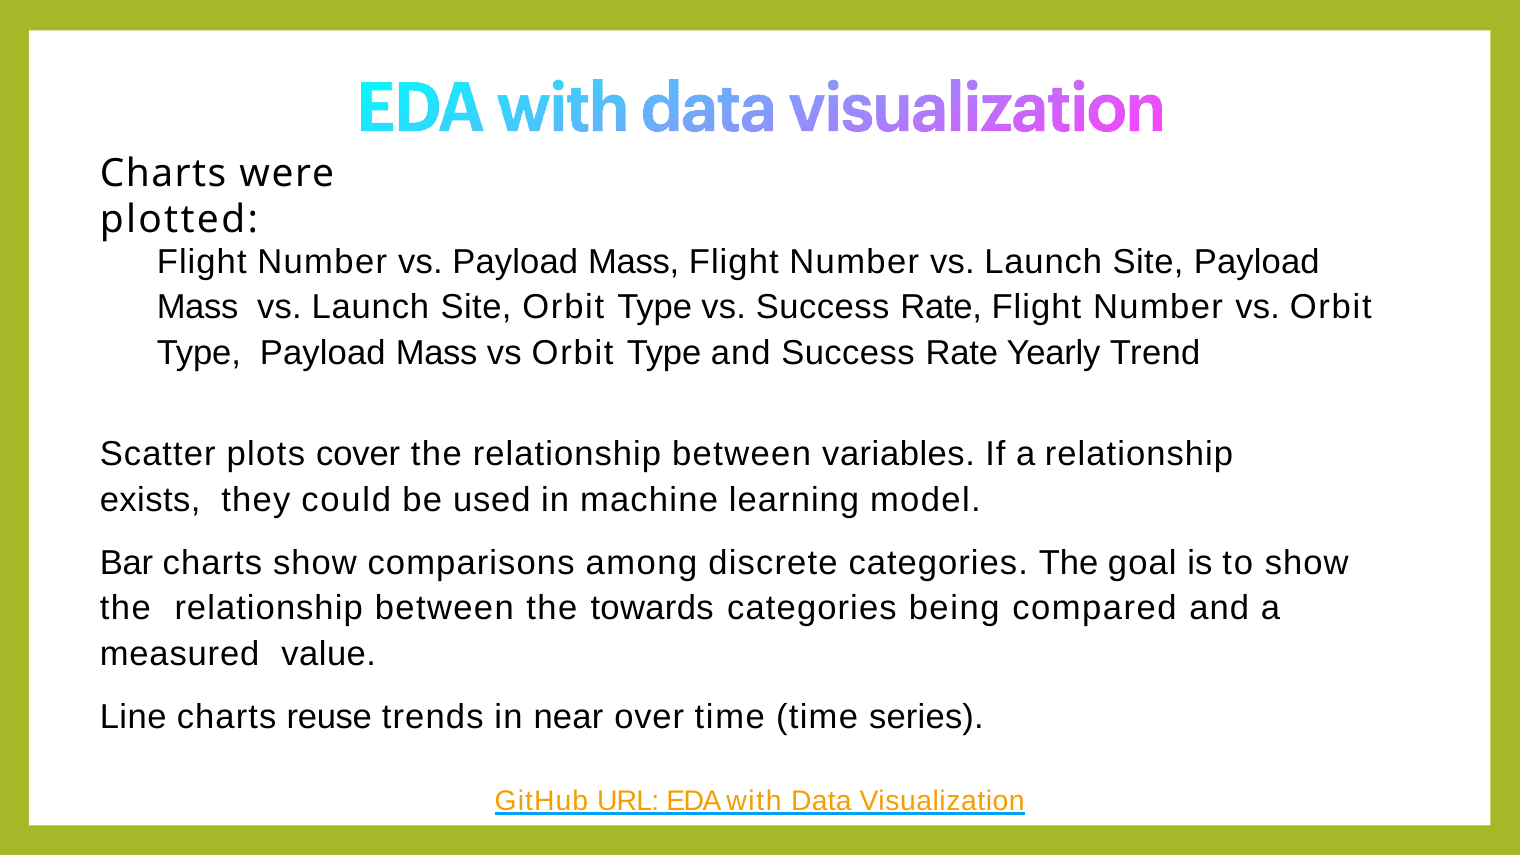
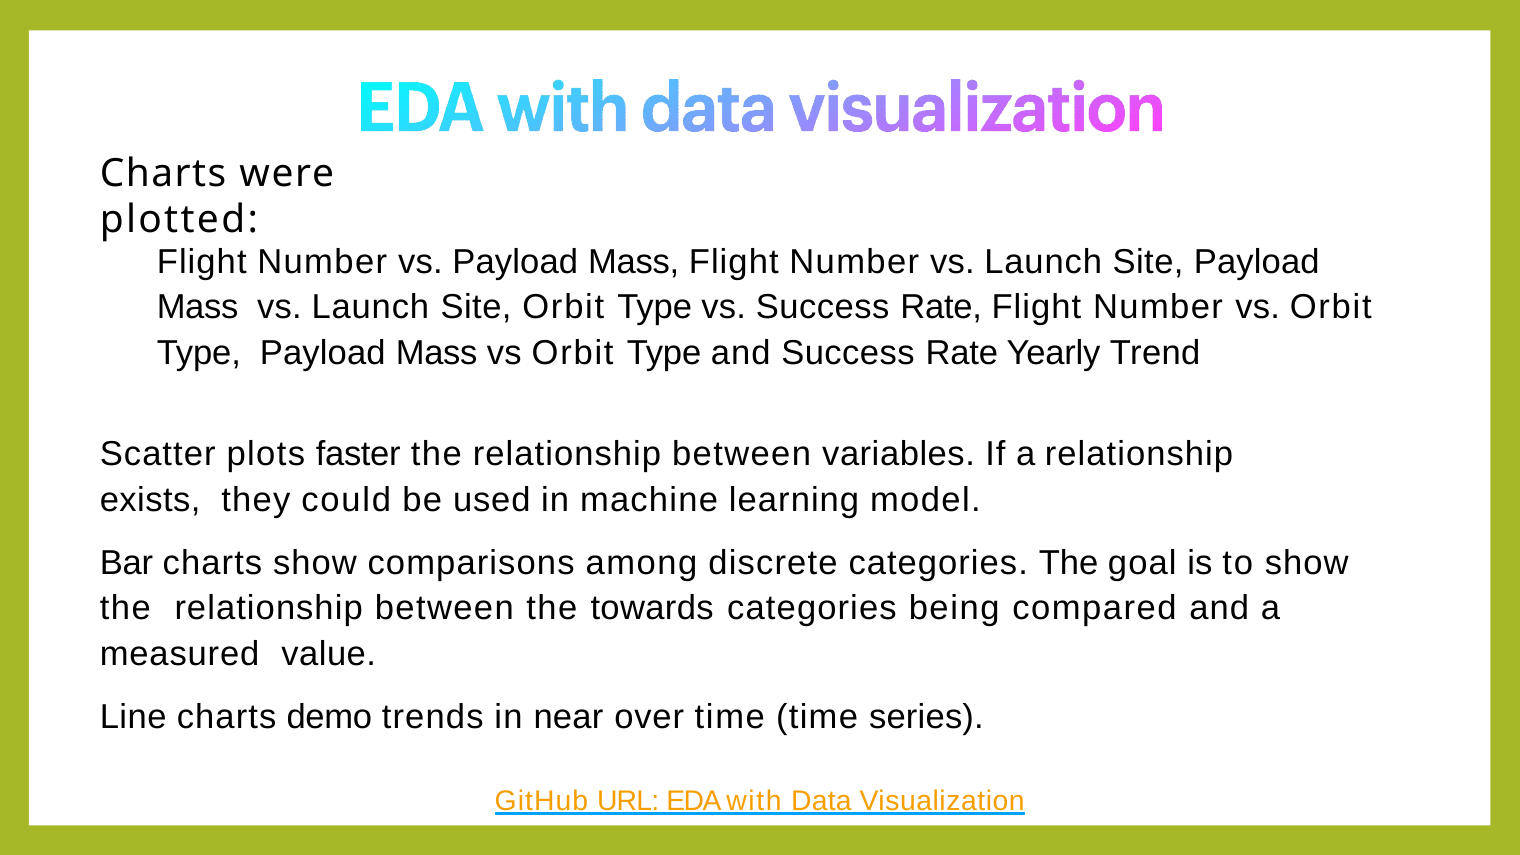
cover: cover -> faster (358, 454)
reuse: reuse -> demo (329, 717)
